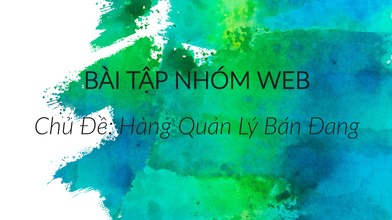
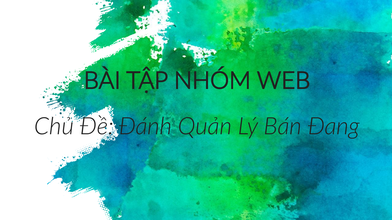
Hàng: Hàng -> Đánh (145, 127)
